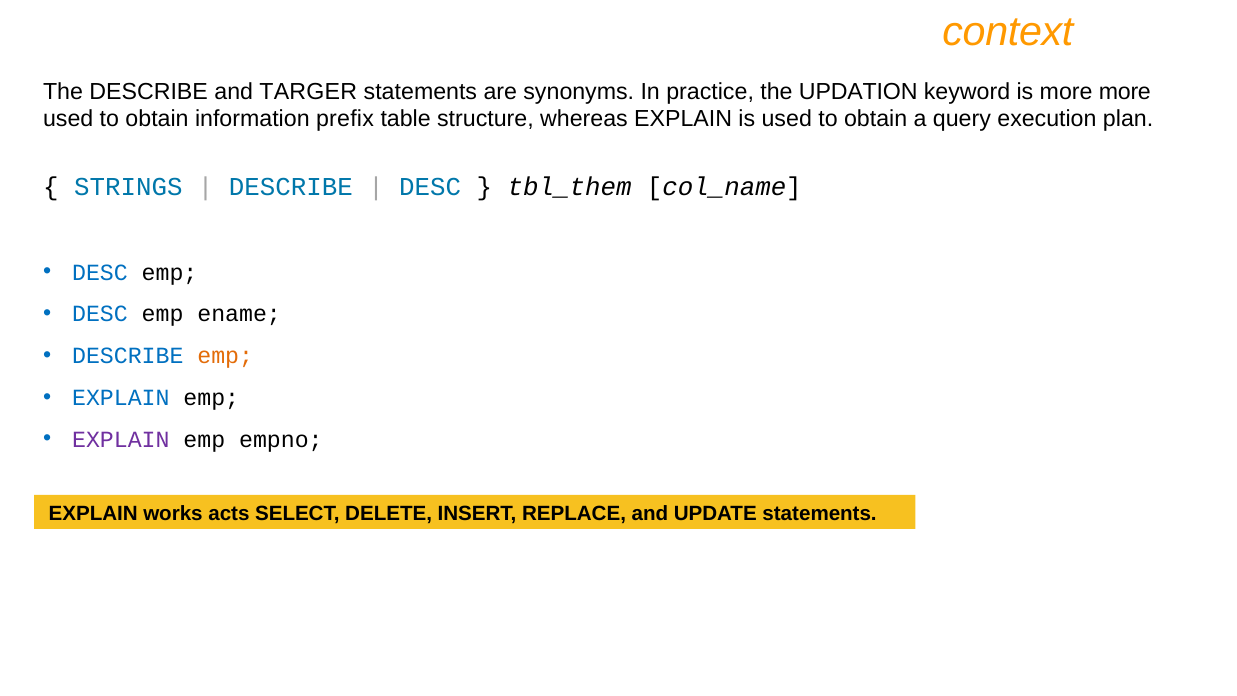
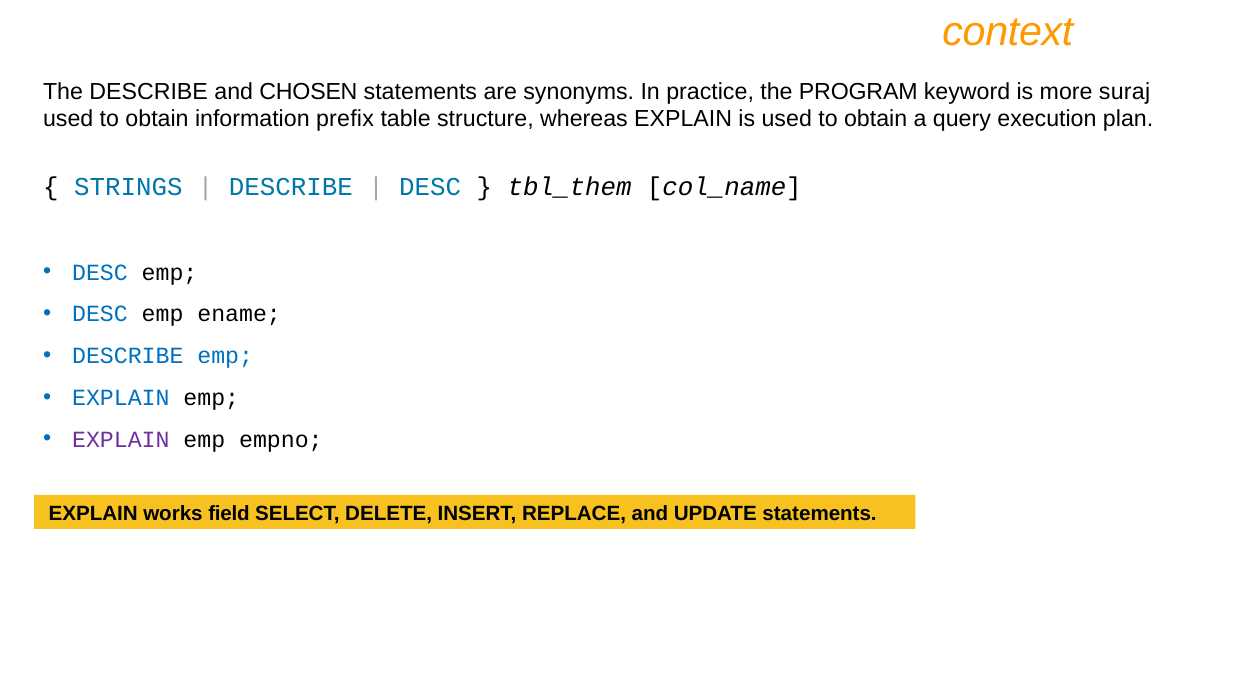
TARGER: TARGER -> CHOSEN (308, 91)
UPDATION: UPDATION -> PROGRAM (858, 91)
more more: more -> suraj (1125, 91)
emp colour: orange -> blue (225, 356)
acts: acts -> field (229, 513)
